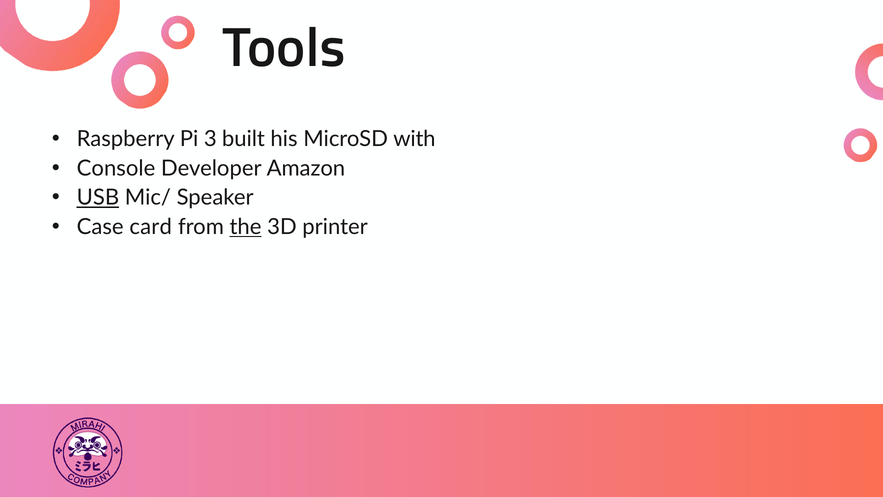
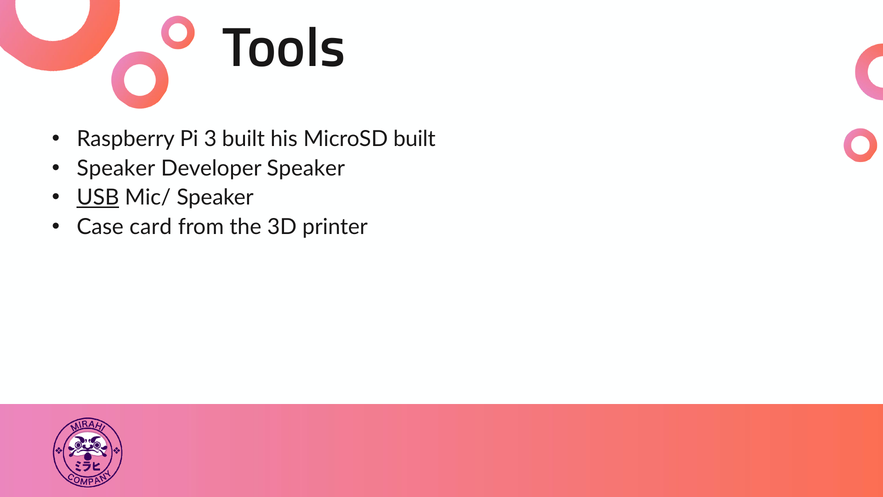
MicroSD with: with -> built (414, 139)
Console: Console -> Speaker (116, 168)
Developer Amazon: Amazon -> Speaker (306, 168)
the underline: present -> none (245, 227)
